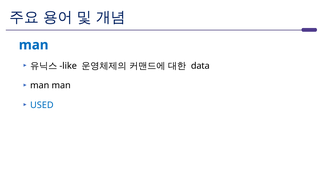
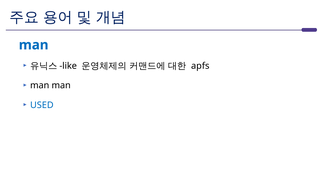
data: data -> apfs (200, 66)
